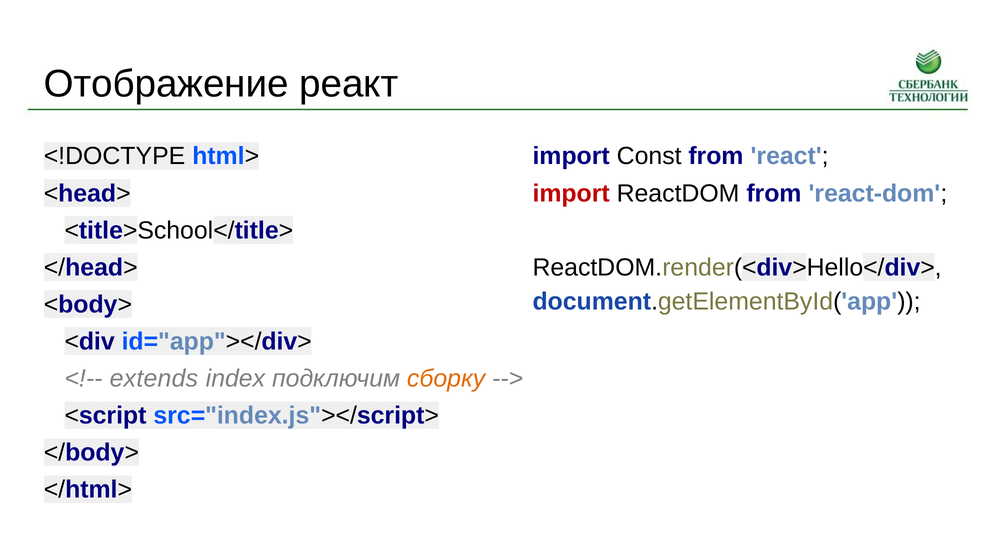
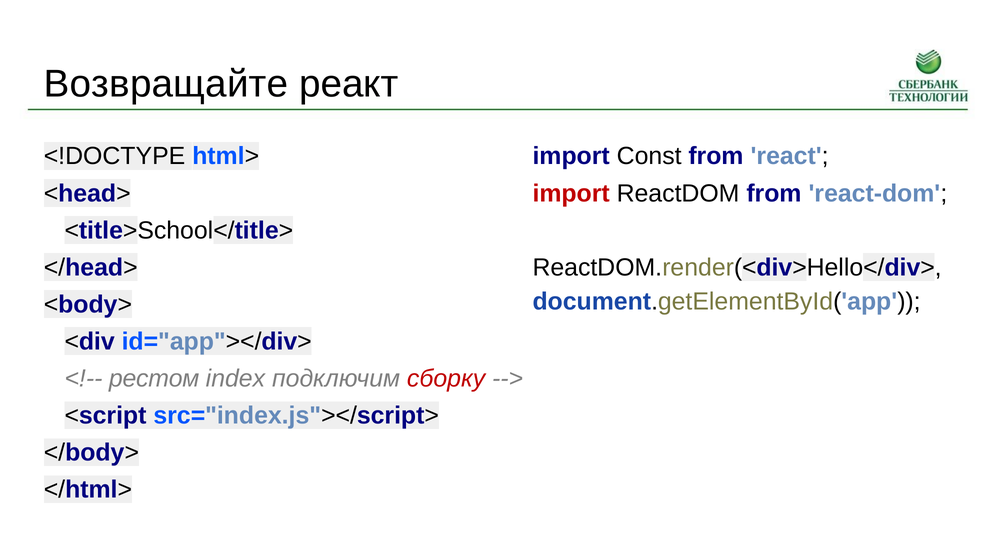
Отображение: Отображение -> Возвращайте (166, 84)
extends: extends -> рестом (154, 379)
сборку colour: orange -> red (446, 379)
